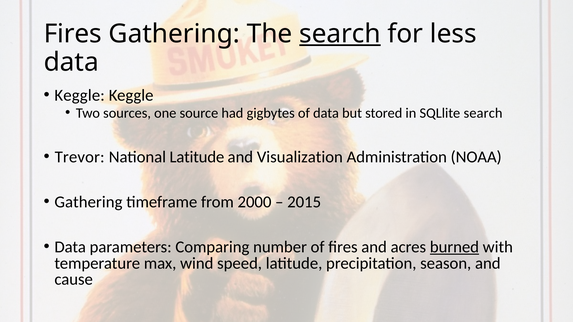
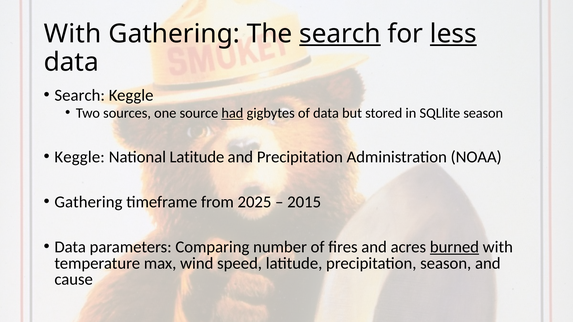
Fires: Fires -> With (73, 34)
less underline: none -> present (453, 34)
Keggle: Keggle -> Search (80, 95)
had underline: none -> present (232, 113)
SQLlite search: search -> season (483, 113)
Trevor: Trevor -> Keggle (80, 157)
and Visualization: Visualization -> Precipitation (300, 157)
2000: 2000 -> 2025 (254, 202)
